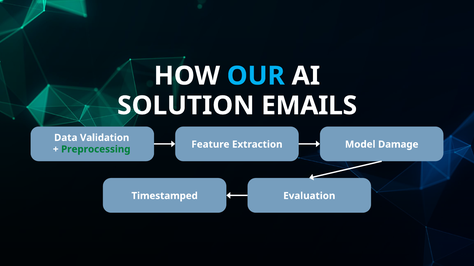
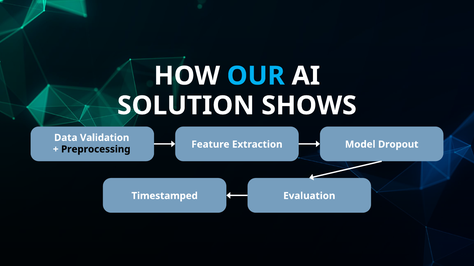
EMAILS: EMAILS -> SHOWS (309, 106)
Preprocessing colour: green -> black (96, 150)
Damage: Damage -> Dropout (398, 145)
